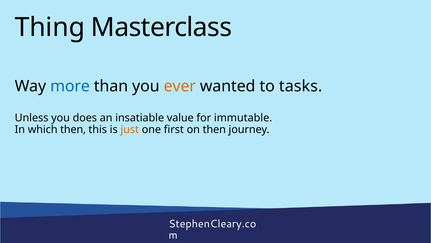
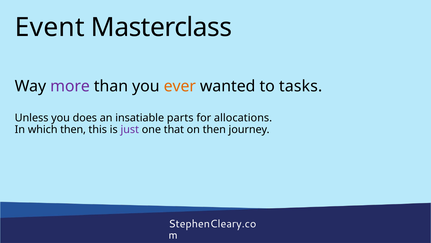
Thing: Thing -> Event (50, 27)
more colour: blue -> purple (70, 86)
value: value -> parts (180, 118)
immutable: immutable -> allocations (243, 118)
just colour: orange -> purple (130, 129)
first: first -> that (174, 129)
